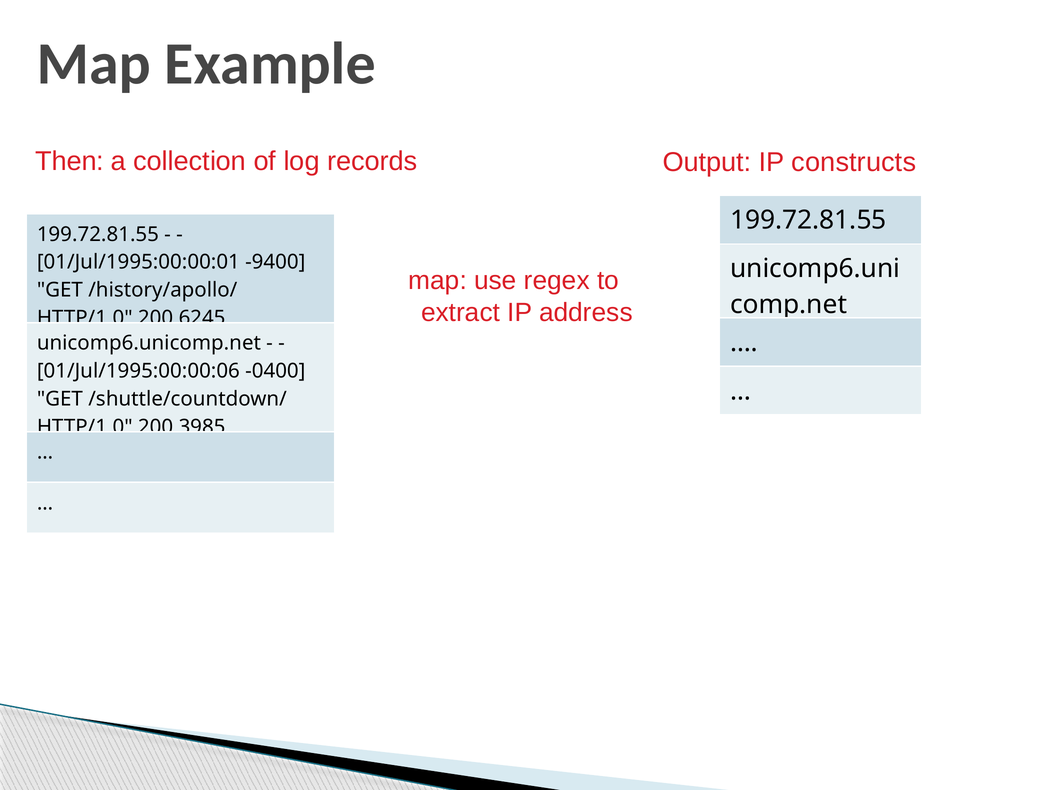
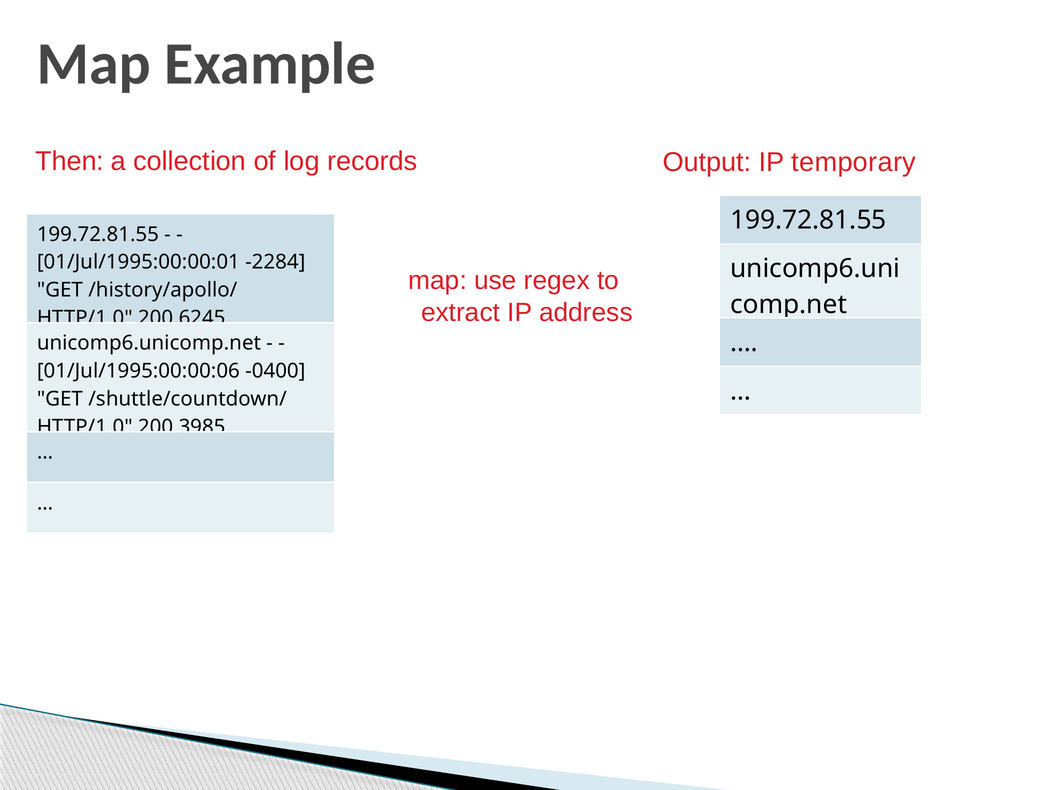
constructs: constructs -> temporary (854, 162)
-9400: -9400 -> -2284 (275, 262)
